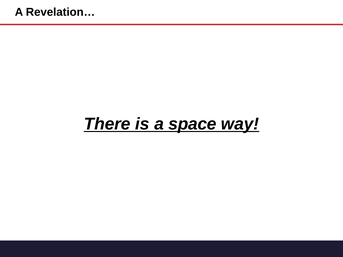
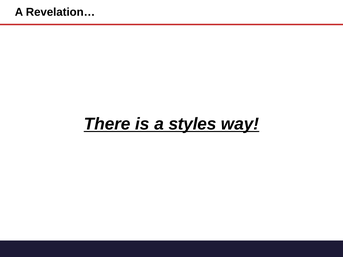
space: space -> styles (192, 124)
